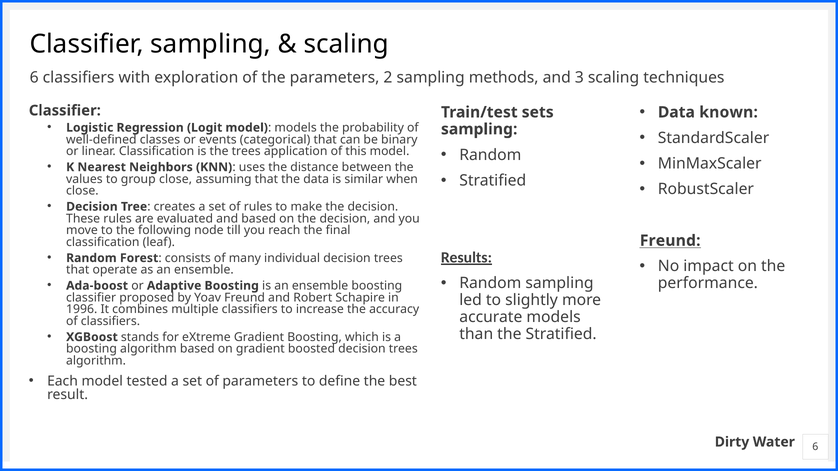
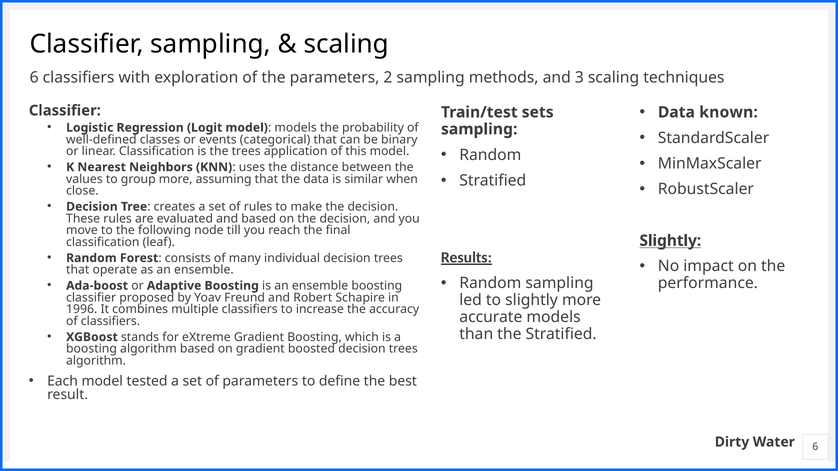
group close: close -> more (176, 179)
Freund: Freund -> Slightly (670, 241)
